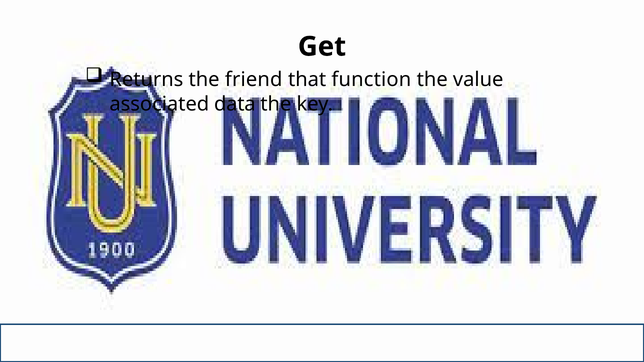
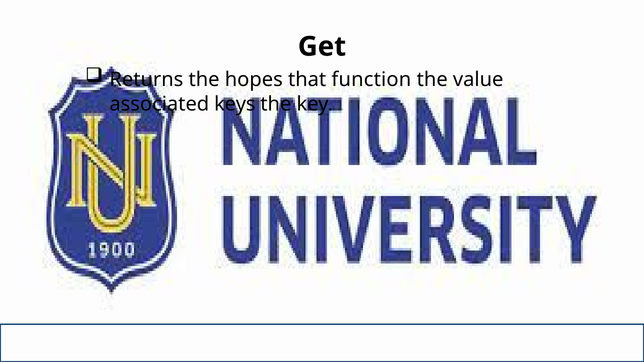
friend: friend -> hopes (254, 80)
data: data -> keys (235, 104)
